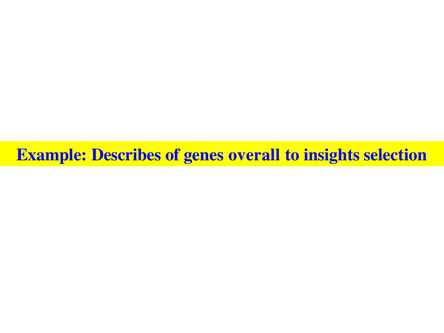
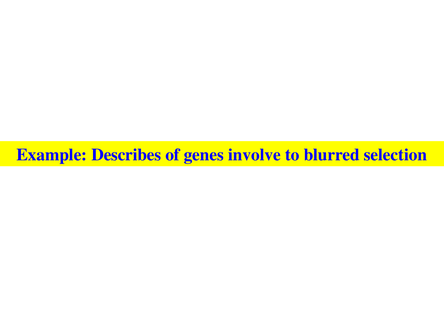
overall: overall -> involve (254, 155)
insights: insights -> blurred (332, 155)
